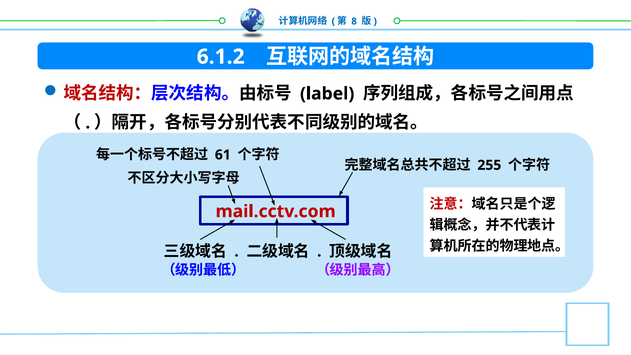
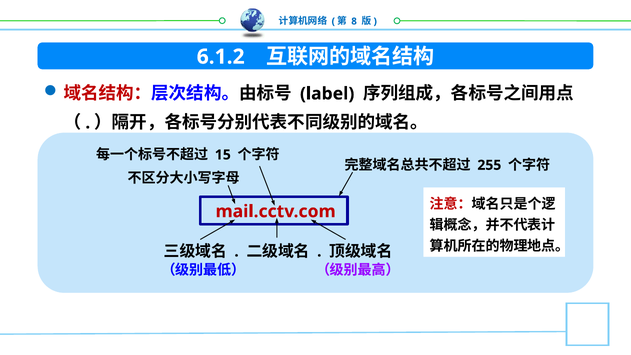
61: 61 -> 15 (223, 155)
